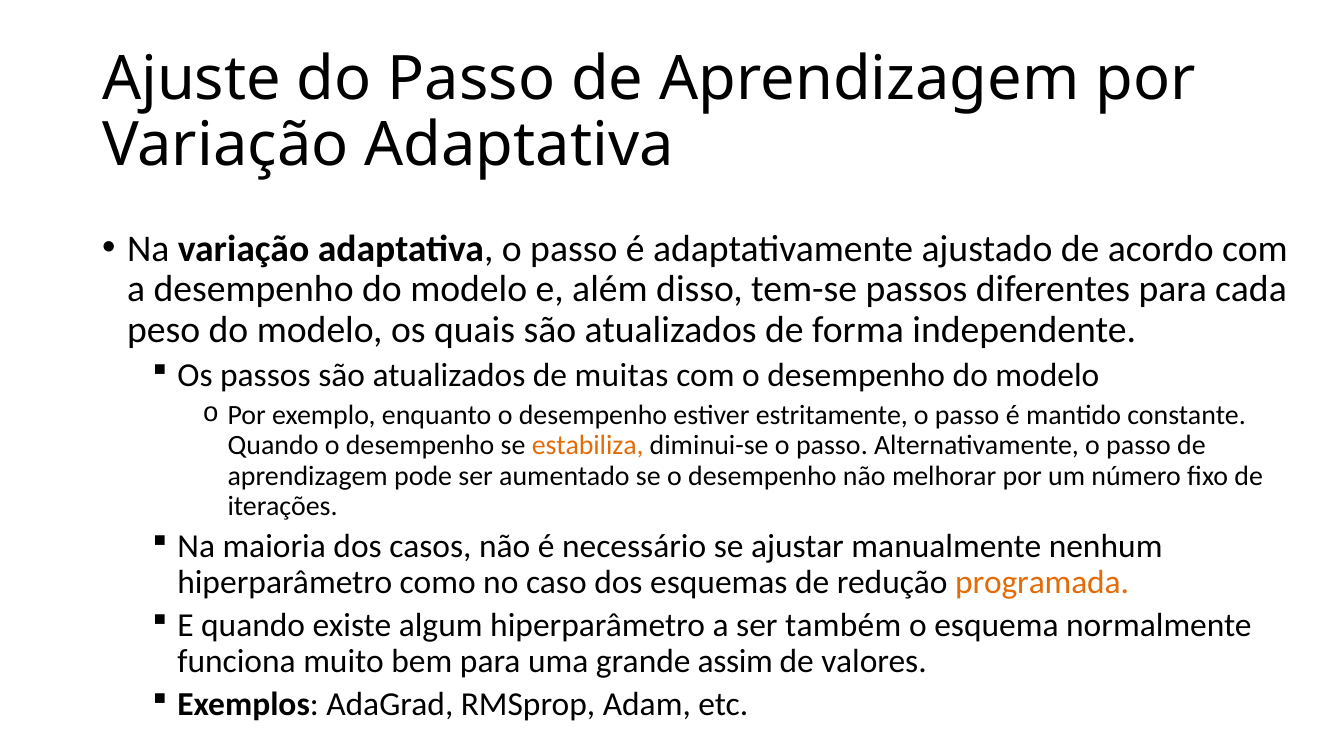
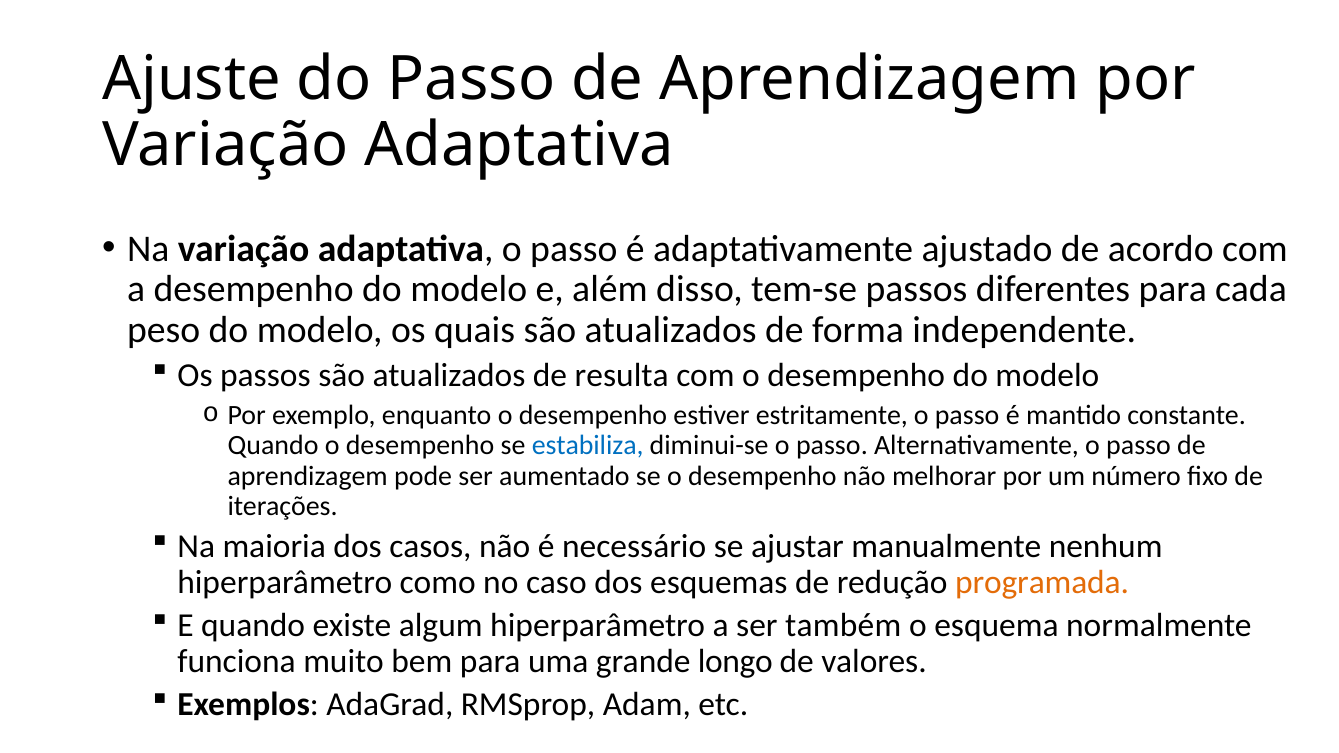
muitas: muitas -> resulta (622, 376)
estabiliza colour: orange -> blue (588, 446)
assim: assim -> longo (735, 662)
